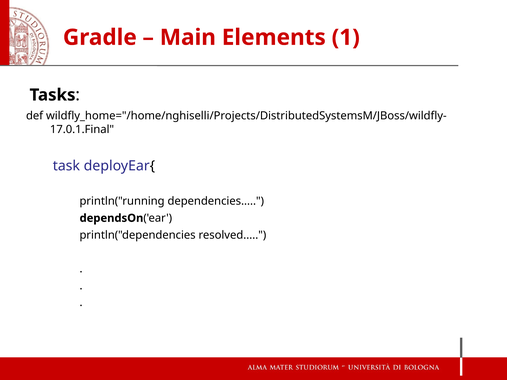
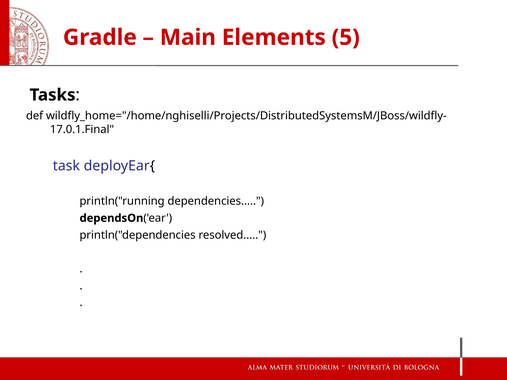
1: 1 -> 5 (346, 37)
